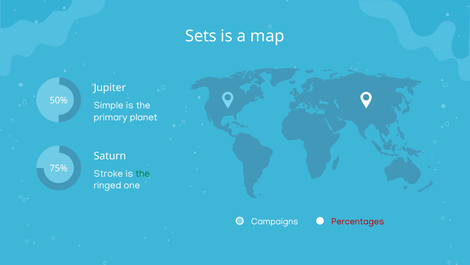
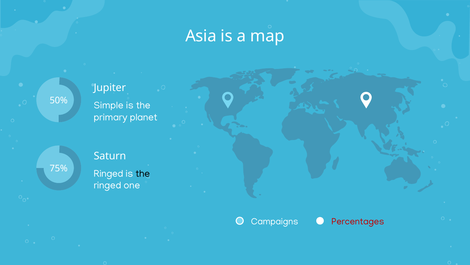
Sets: Sets -> Asia (201, 36)
Stroke: Stroke -> Ringed (108, 173)
the colour: green -> black (143, 173)
